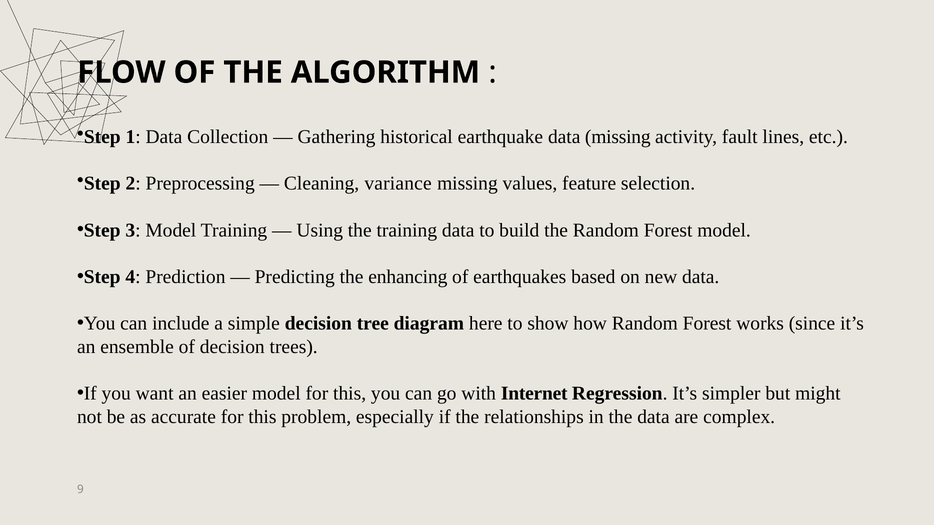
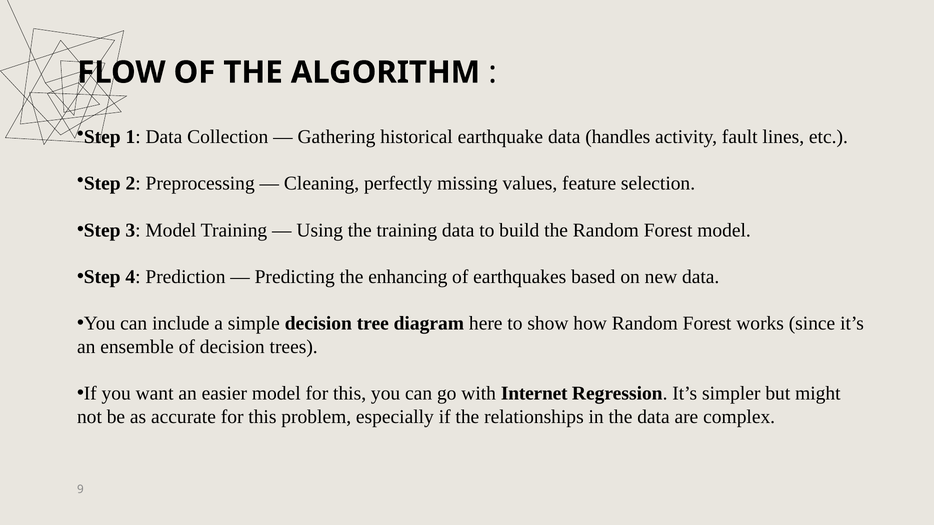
data missing: missing -> handles (618, 137)
variance: variance -> perfectly (398, 184)
